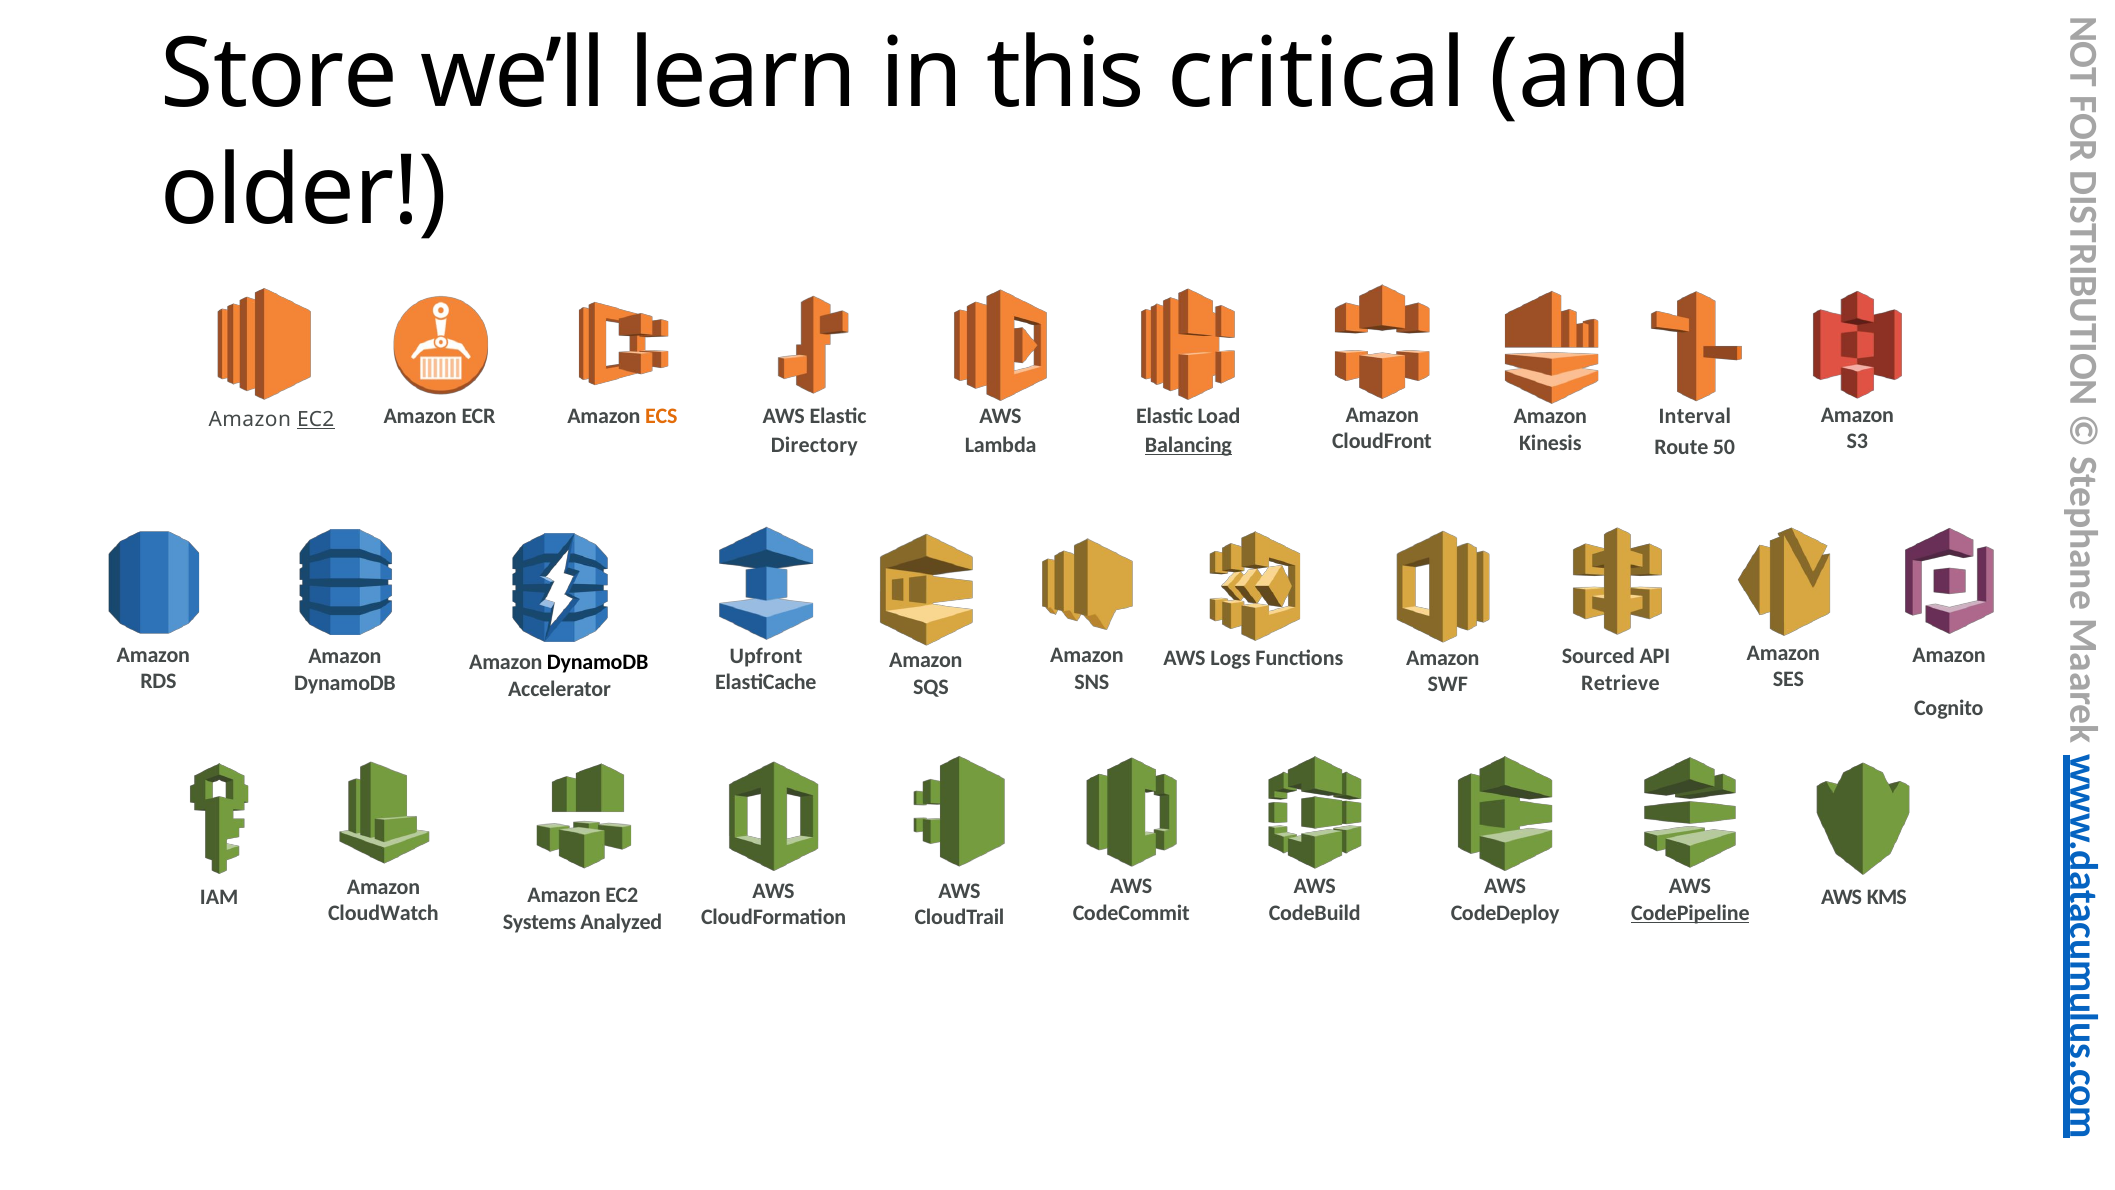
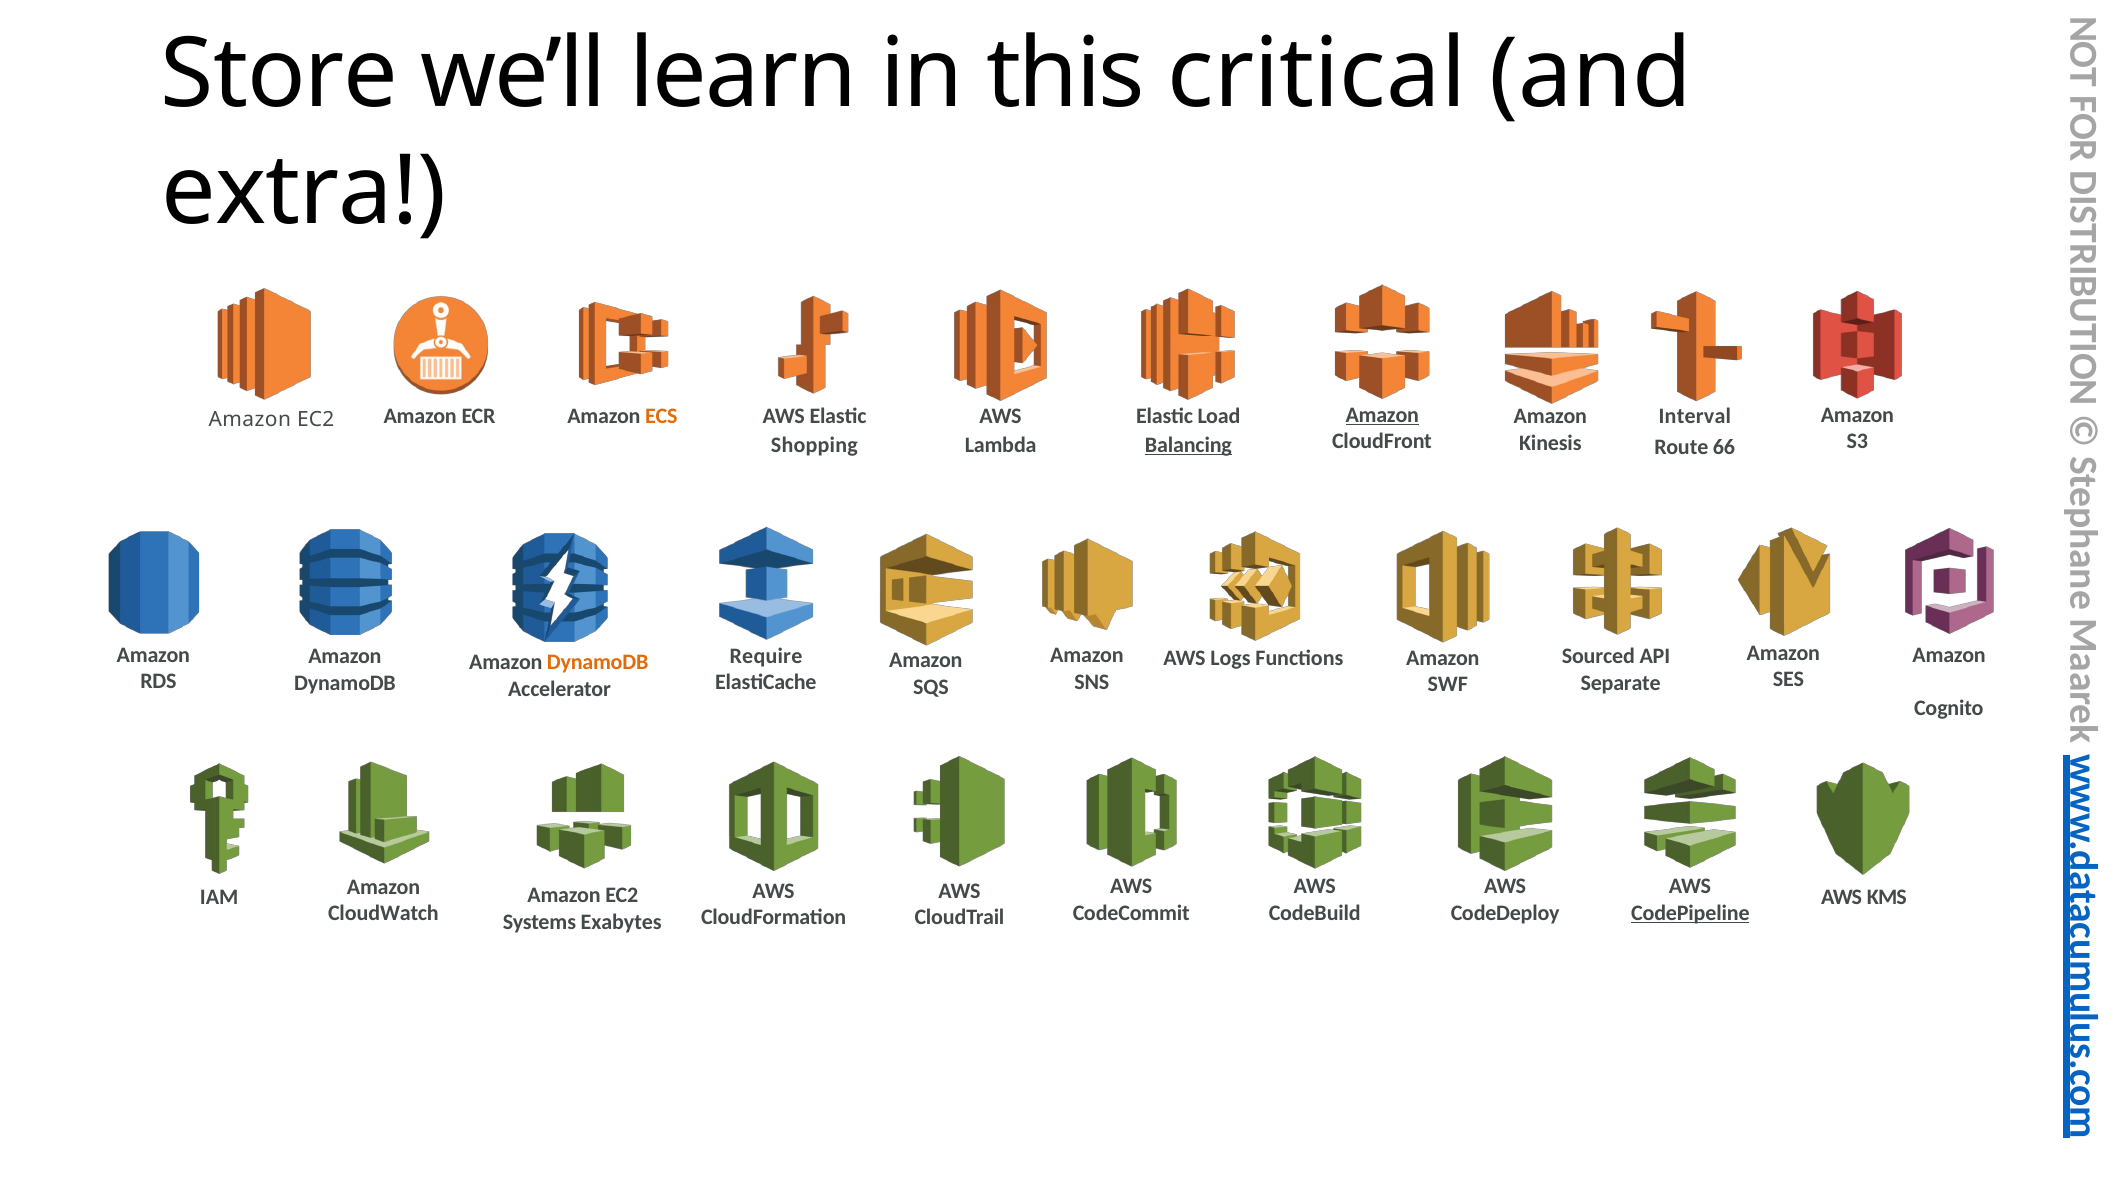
older: older -> extra (304, 191)
EC2 underline: present -> none (316, 419)
Amazon underline: none -> present (1382, 415)
Directory: Directory -> Shopping (814, 445)
50: 50 -> 66 (1724, 447)
Upfront: Upfront -> Require (766, 656)
DynamoDB colour: black -> orange (598, 662)
Retrieve: Retrieve -> Separate (1621, 683)
Analyzed: Analyzed -> Exabytes (621, 922)
